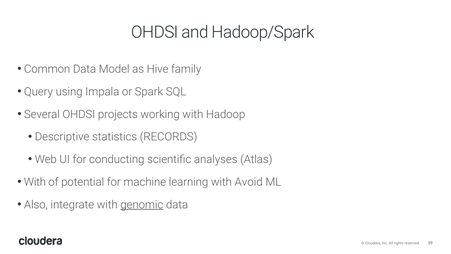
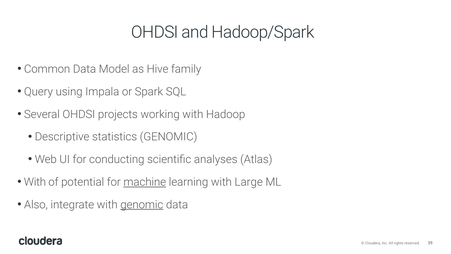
statistics RECORDS: RECORDS -> GENOMIC (169, 137)
machine underline: none -> present (145, 182)
Avoid: Avoid -> Large (249, 182)
